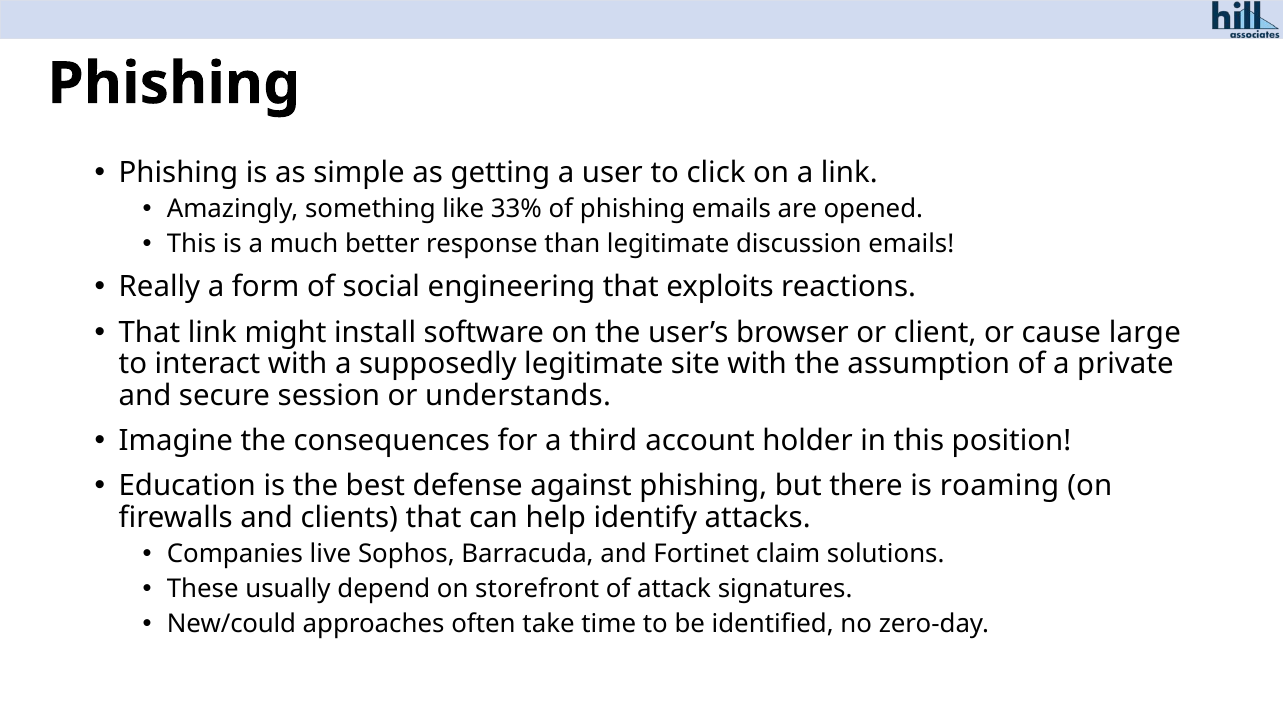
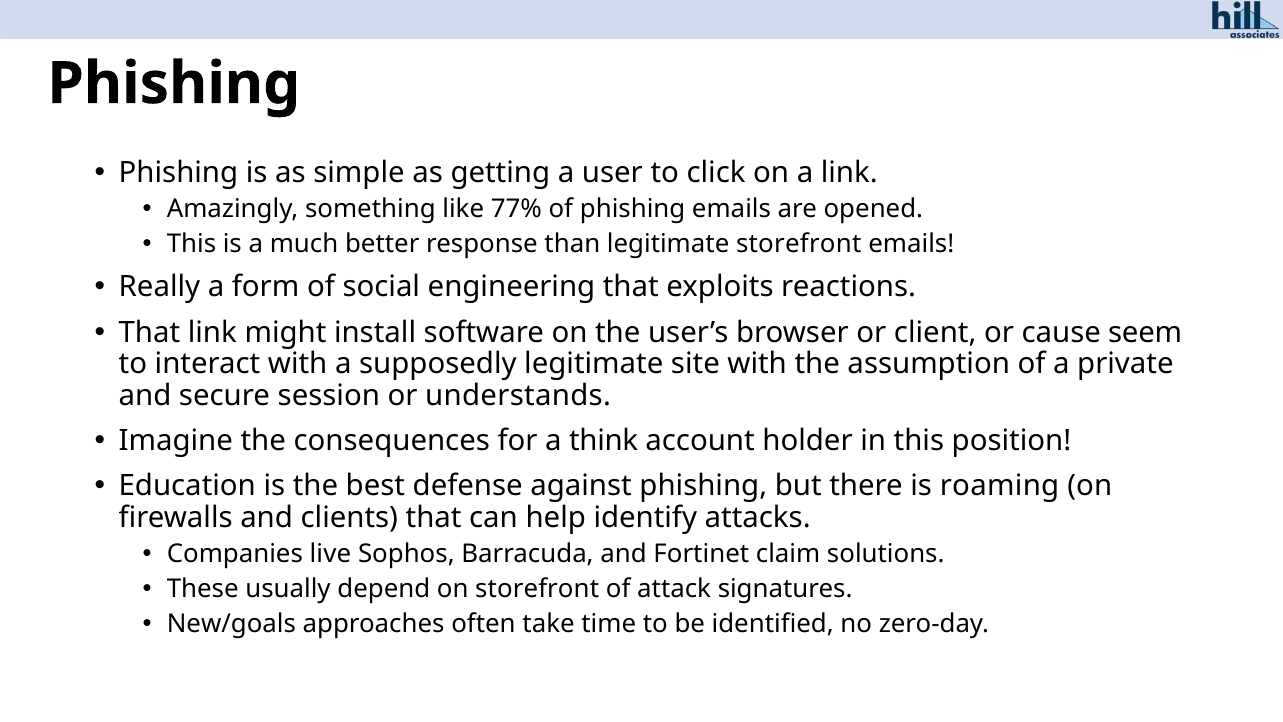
33%: 33% -> 77% (516, 209)
legitimate discussion: discussion -> storefront (799, 244)
large: large -> seem (1145, 332)
third: third -> think (604, 441)
New/could: New/could -> New/goals (231, 623)
